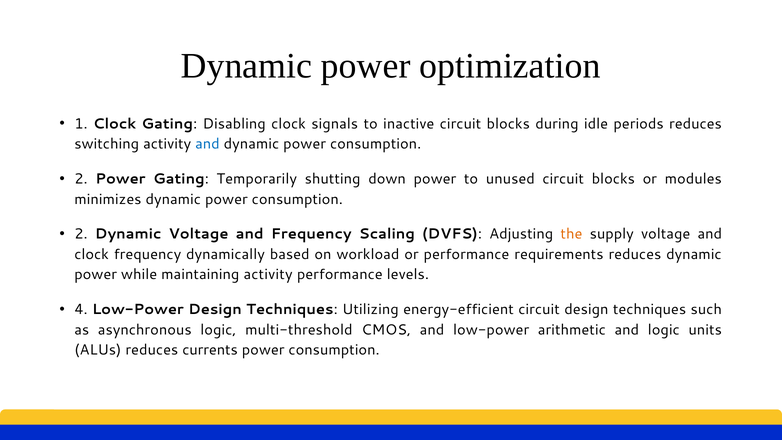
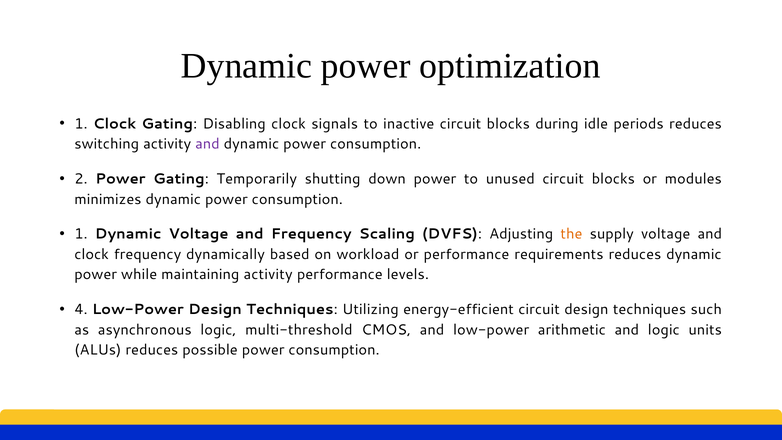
and colour: blue -> purple (207, 144)
2: 2 -> 1 (81, 234)
currents: currents -> possible (210, 350)
